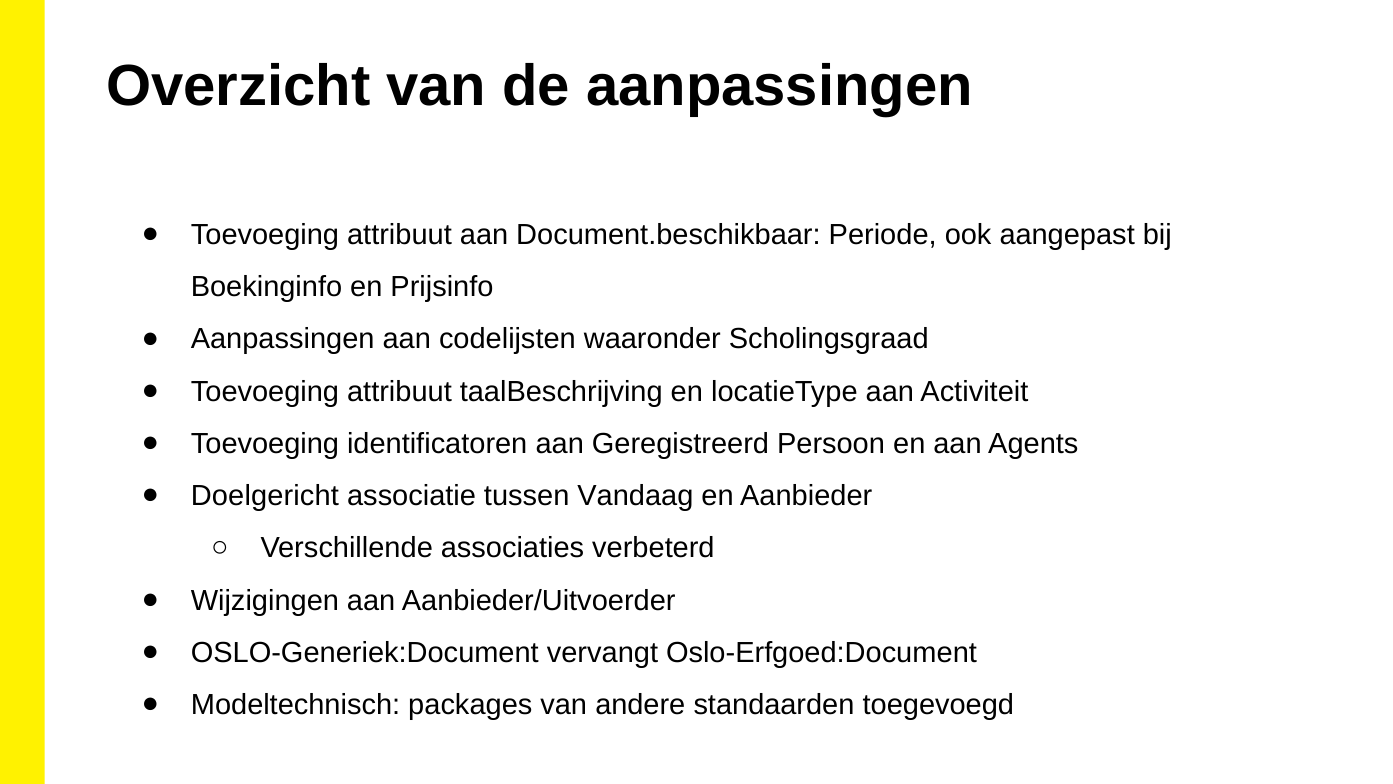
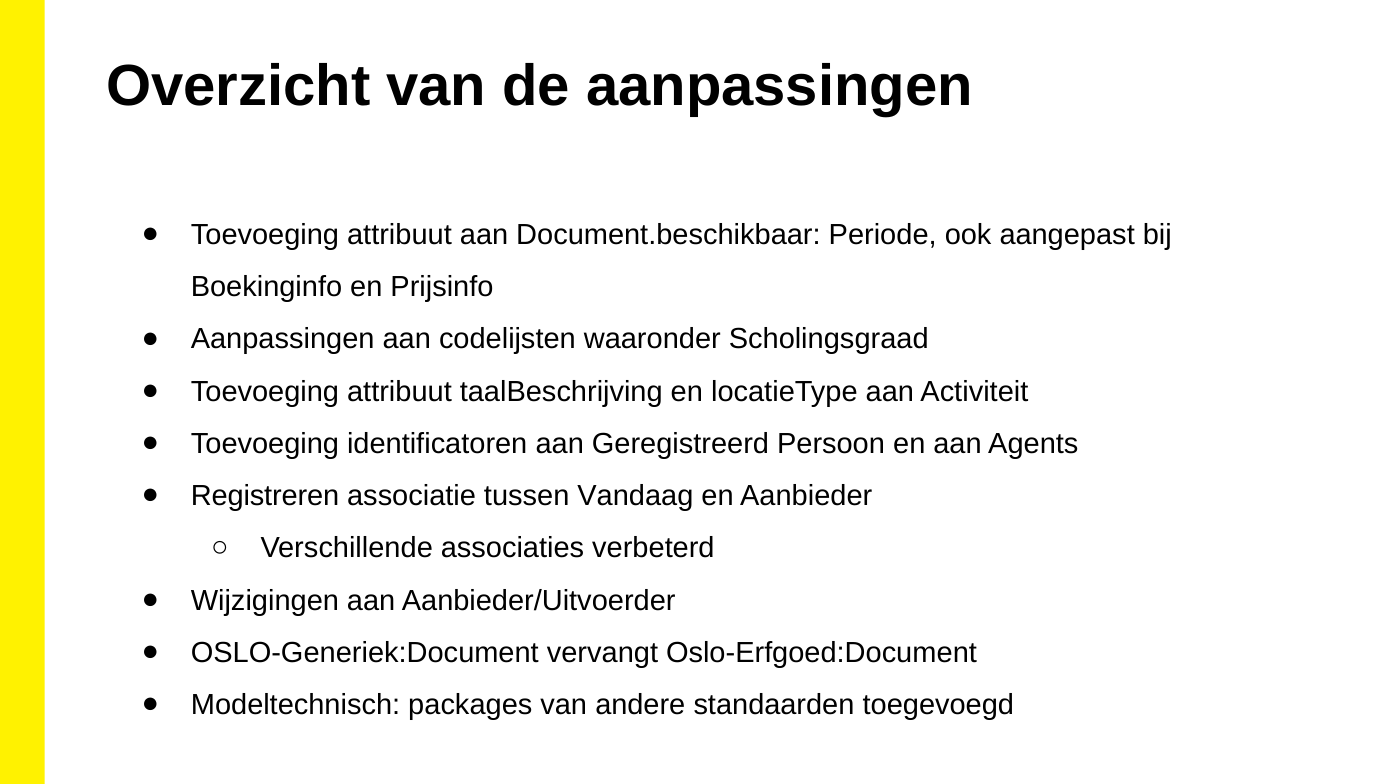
Doelgericht: Doelgericht -> Registreren (265, 496)
